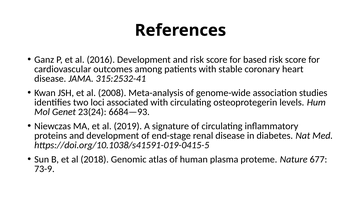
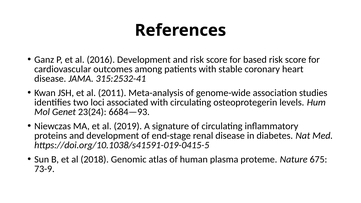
2008: 2008 -> 2011 (112, 93)
677: 677 -> 675 (318, 159)
